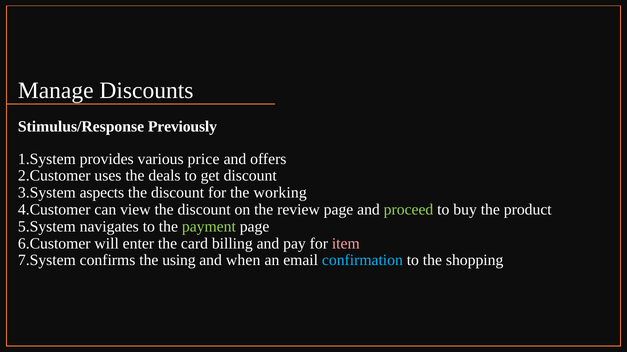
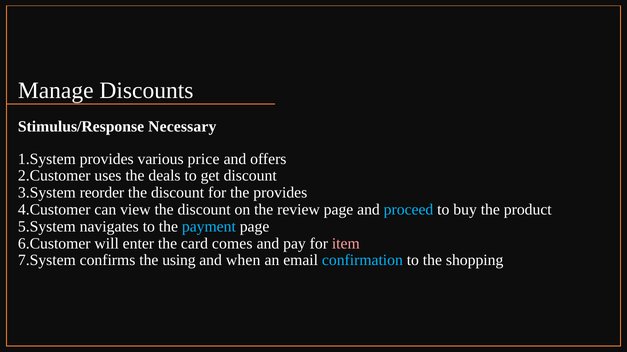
Previously: Previously -> Necessary (182, 127)
aspects: aspects -> reorder (102, 193)
the working: working -> provides (280, 193)
proceed colour: light green -> light blue (409, 210)
payment colour: light green -> light blue (209, 227)
billing: billing -> comes (232, 244)
